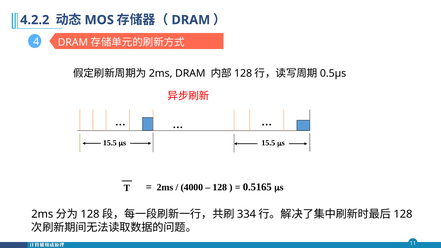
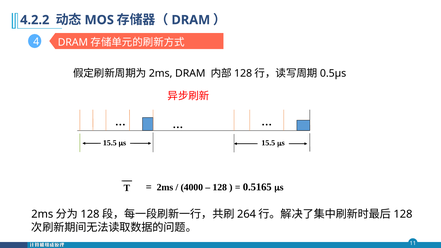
334: 334 -> 264 (246, 214)
